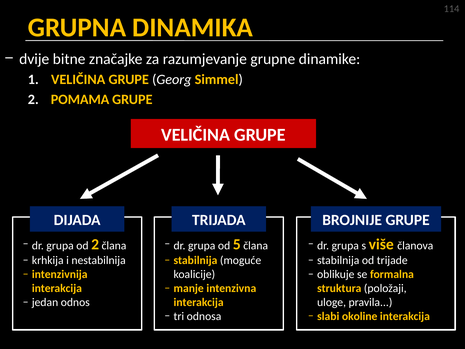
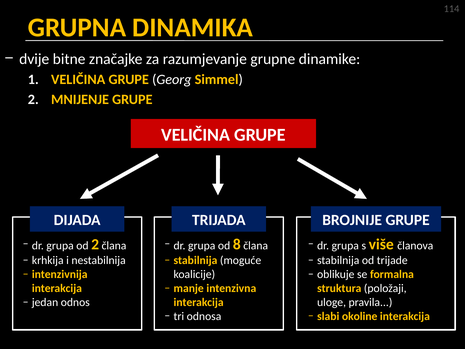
POMAMA: POMAMA -> MNIJENJE (80, 99)
5: 5 -> 8 (237, 244)
